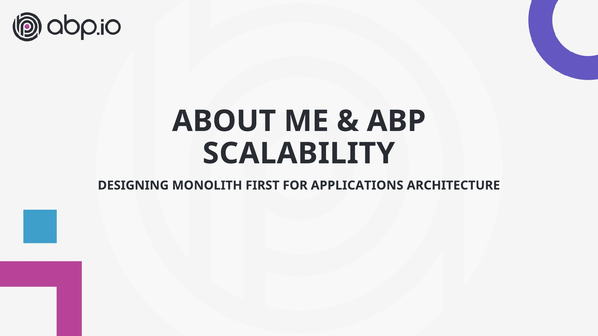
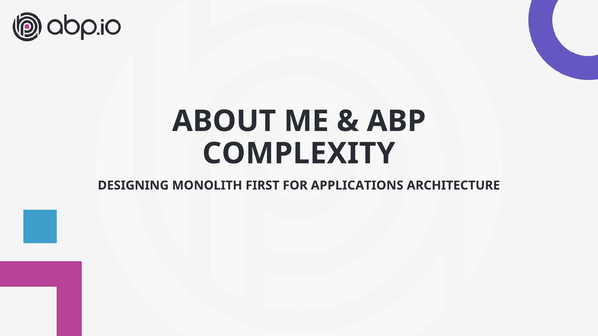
SCALABILITY: SCALABILITY -> COMPLEXITY (299, 154)
